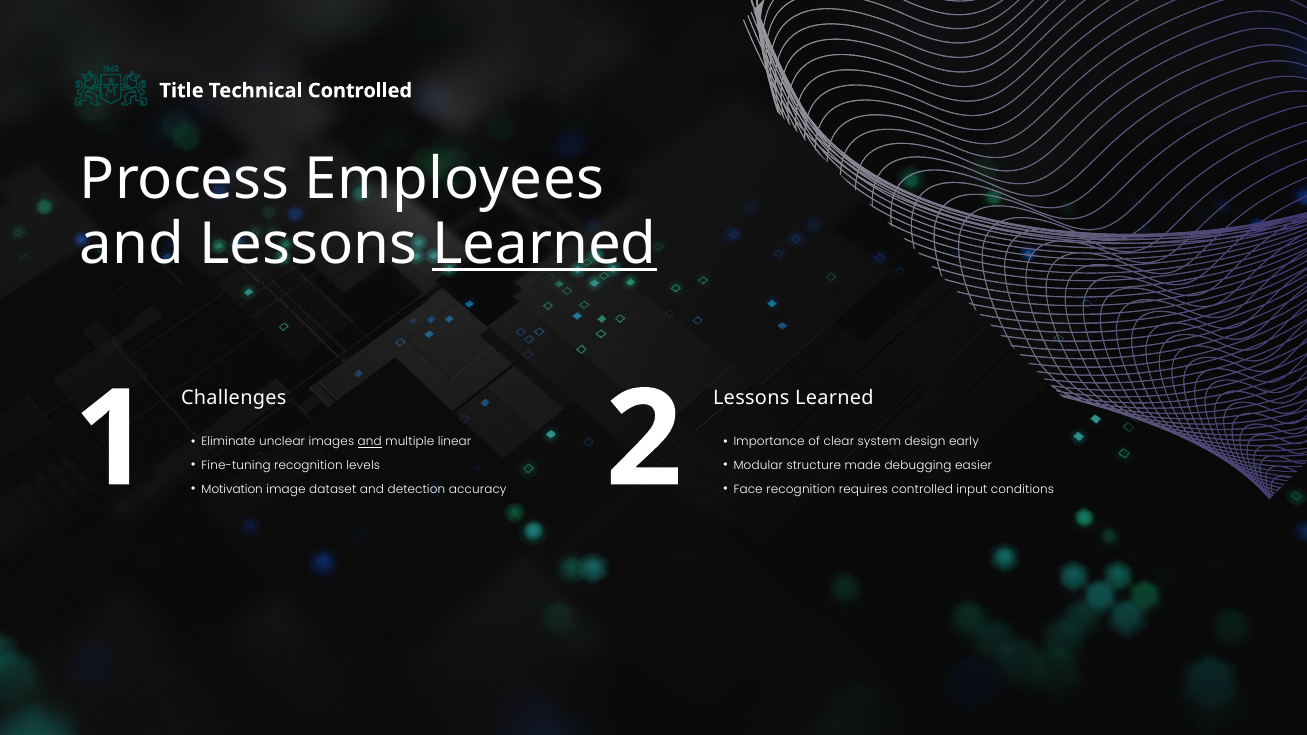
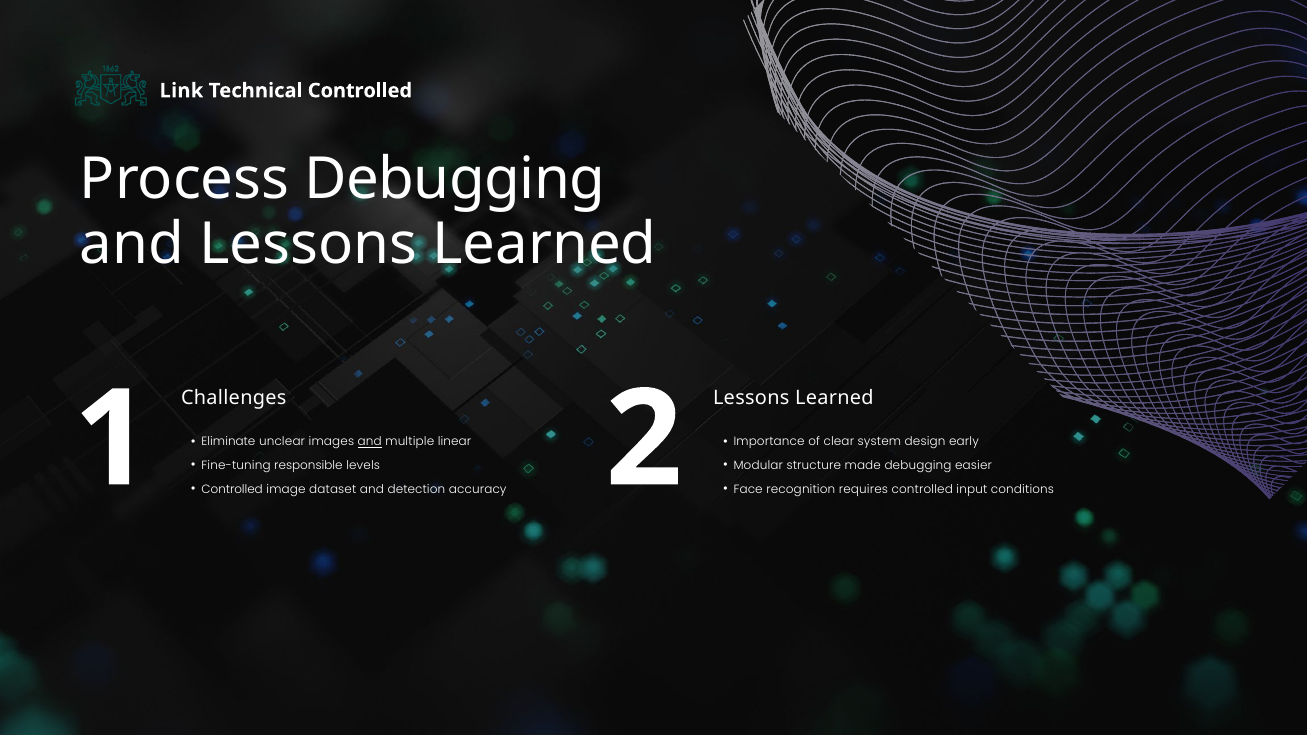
Title: Title -> Link (181, 91)
Process Employees: Employees -> Debugging (455, 179)
Learned underline: present -> none (544, 245)
Fine-tuning recognition: recognition -> responsible (308, 466)
Motivation: Motivation -> Controlled (232, 489)
